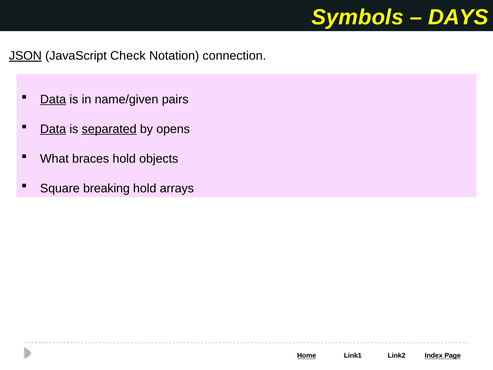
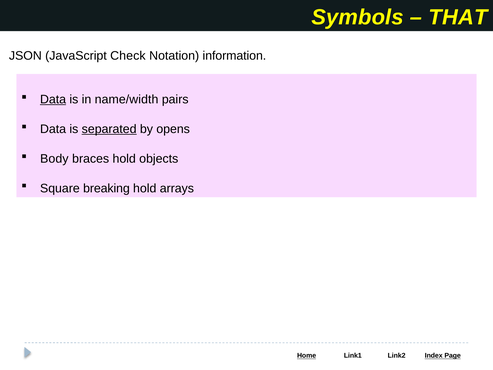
DAYS: DAYS -> THAT (458, 17)
JSON underline: present -> none (25, 56)
connection: connection -> information (234, 56)
name/given: name/given -> name/width (127, 99)
Data underline: present -> none (53, 129)
What: What -> Body (54, 159)
